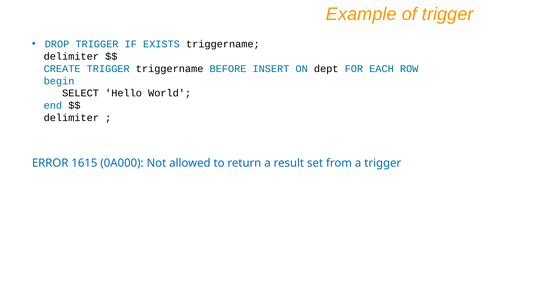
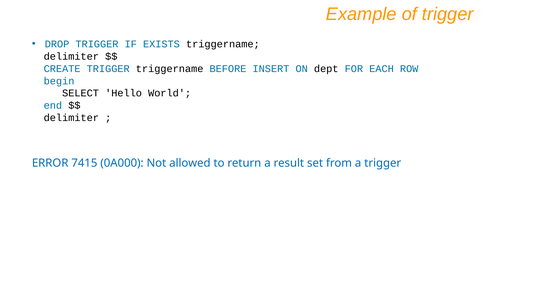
1615: 1615 -> 7415 (84, 163)
